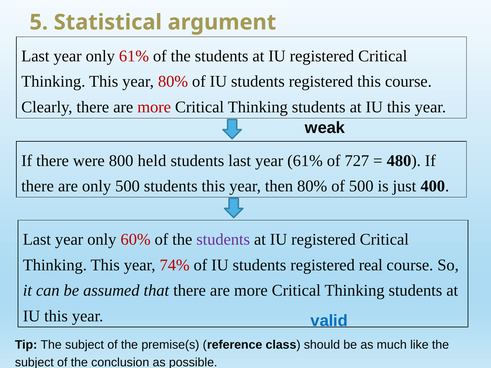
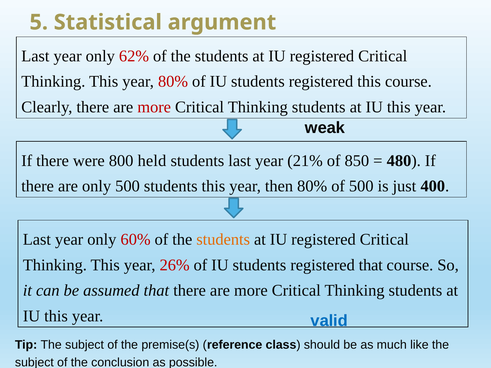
only 61%: 61% -> 62% (134, 56)
year 61%: 61% -> 21% (305, 161)
727: 727 -> 850 (357, 161)
students colour: purple -> orange (223, 240)
74%: 74% -> 26% (175, 265)
registered real: real -> that (371, 265)
